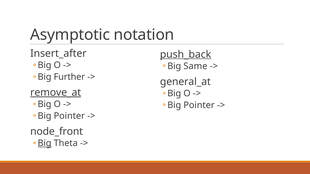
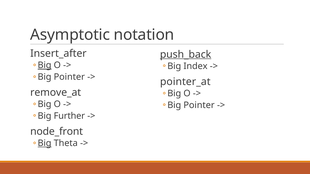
Big underline: none -> present (45, 65)
Same: Same -> Index (195, 66)
Further: Further -> Pointer (69, 77)
general_at: general_at -> pointer_at (185, 82)
remove_at underline: present -> none (56, 93)
Pointer: Pointer -> Further (69, 116)
